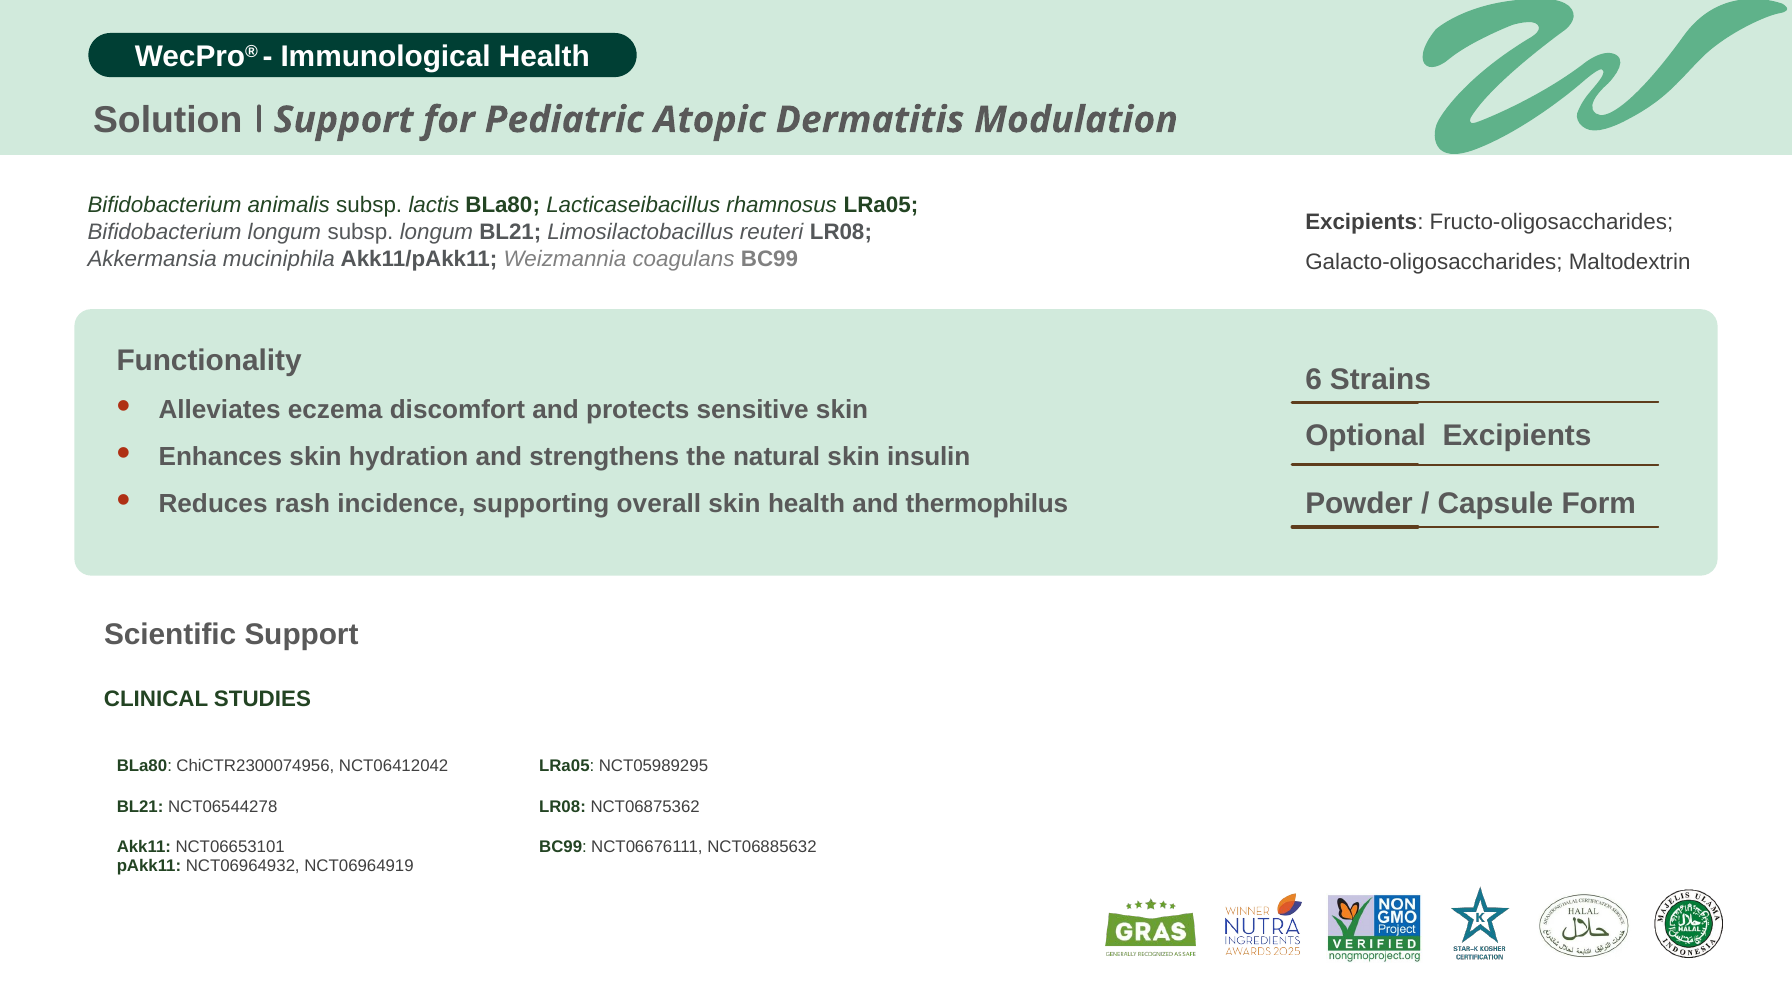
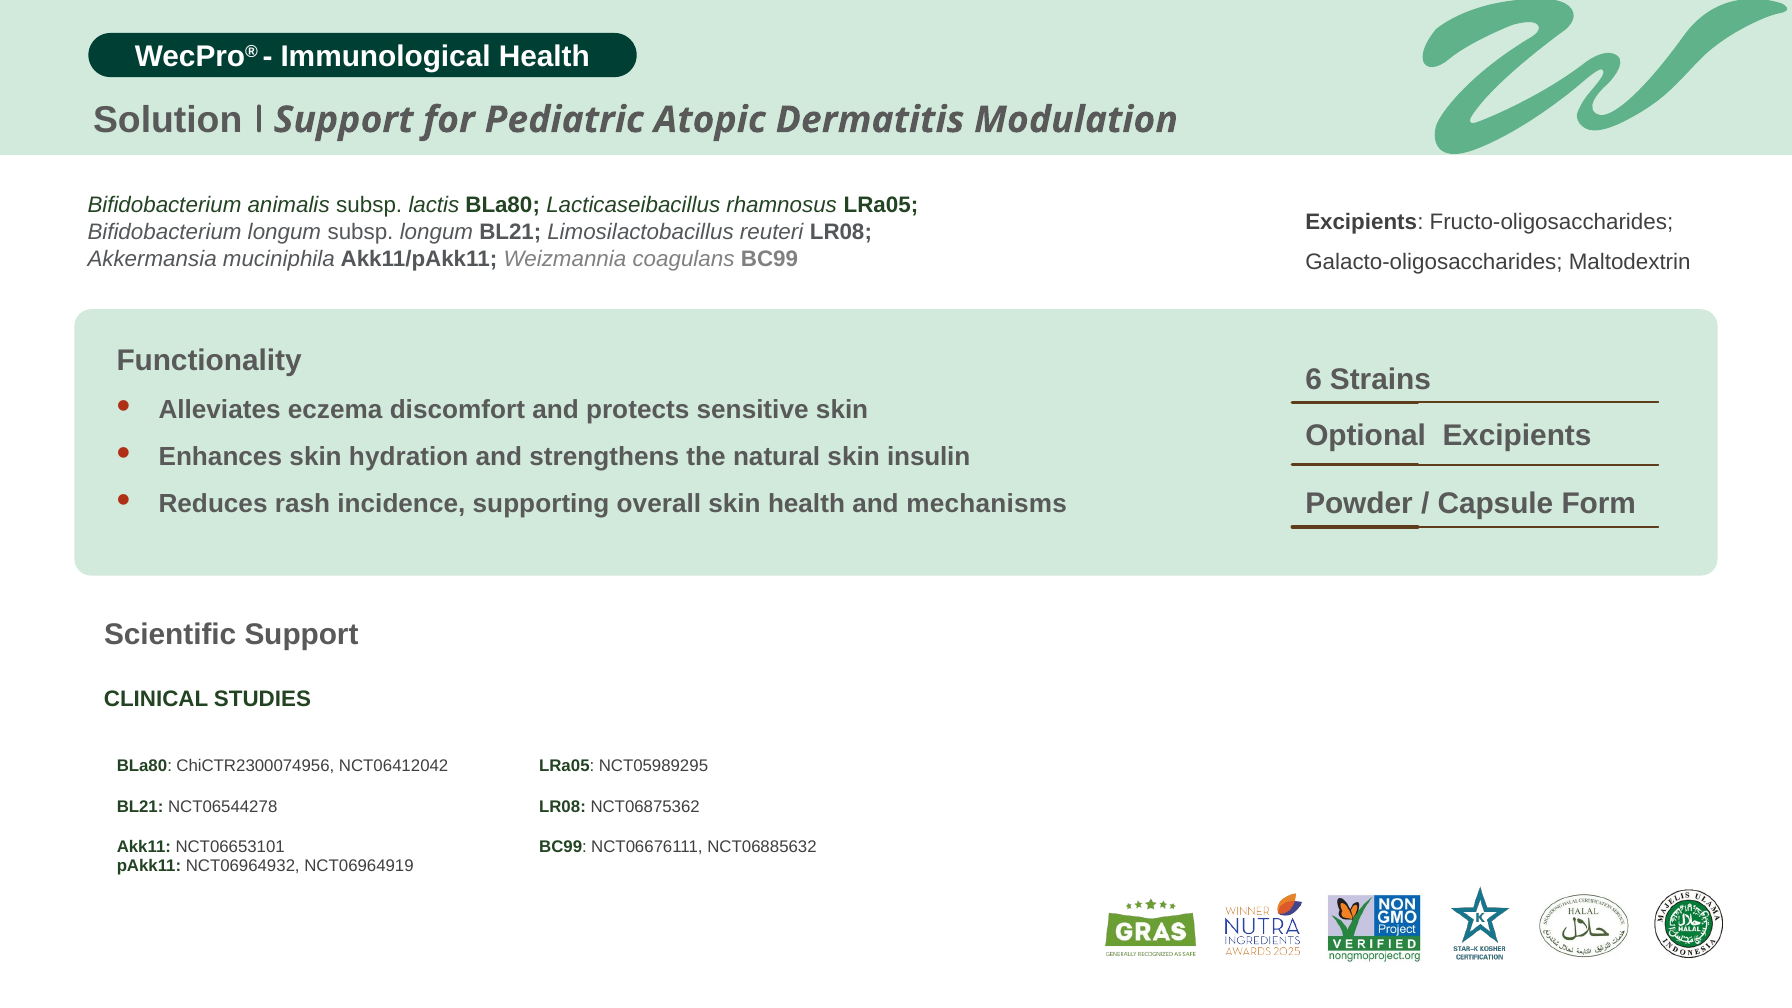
thermophilus: thermophilus -> mechanisms (987, 504)
